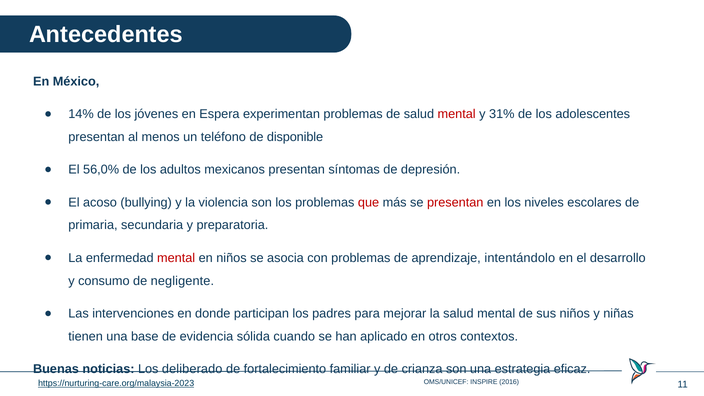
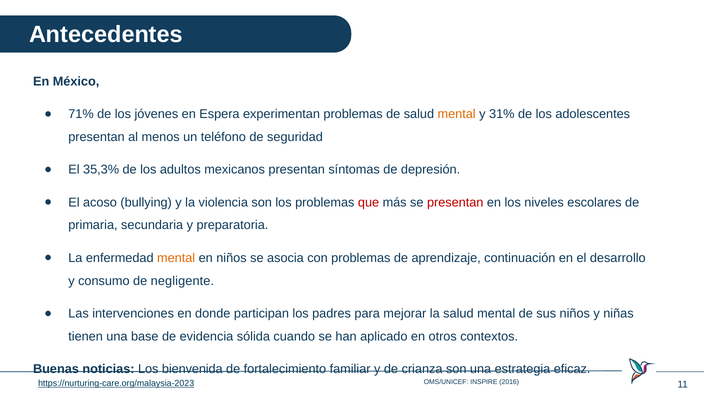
14%: 14% -> 71% (81, 114)
mental colour: red -> orange (457, 114)
disponible: disponible -> seguridad (295, 137)
56,0%: 56,0% -> 35,3% (101, 170)
mental colour: red -> orange (176, 258)
intentándolo: intentándolo -> continuación (520, 258)
deliberado: deliberado -> bienvenida (192, 369)
